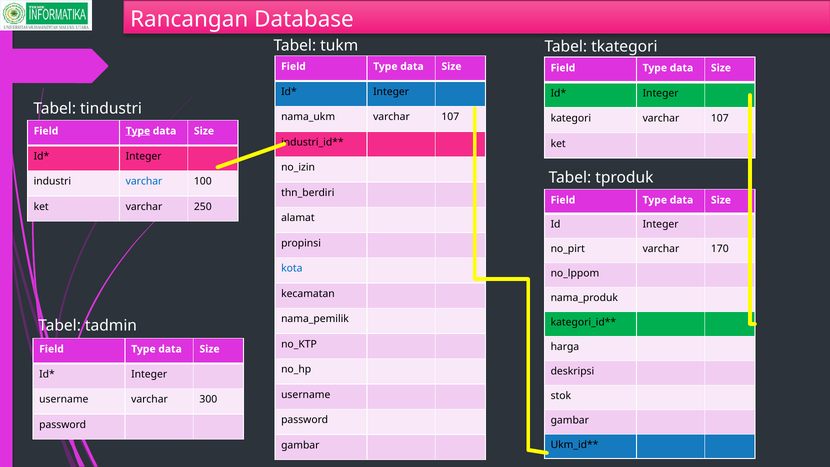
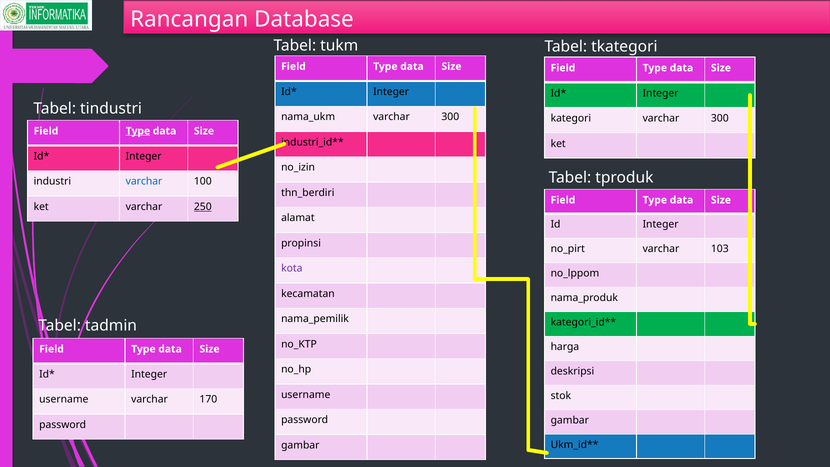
107: 107 -> 300 (450, 117)
kategori varchar 107: 107 -> 300 (720, 118)
250 underline: none -> present (203, 207)
170: 170 -> 103 (720, 249)
kota colour: blue -> purple (292, 268)
300: 300 -> 170 (208, 399)
